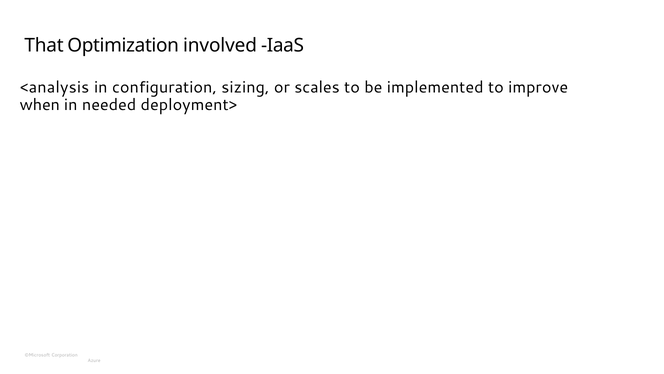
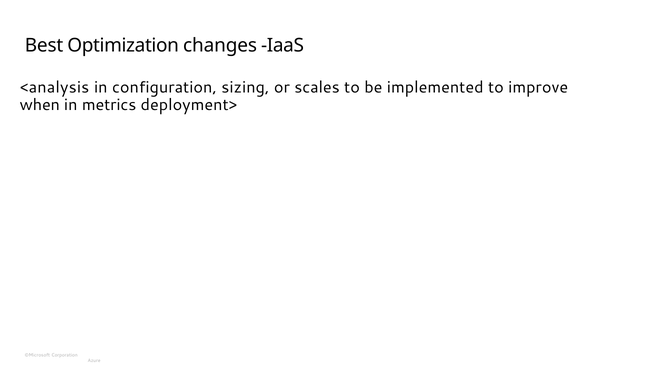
That: That -> Best (44, 45)
involved: involved -> changes (220, 45)
needed: needed -> metrics (109, 105)
